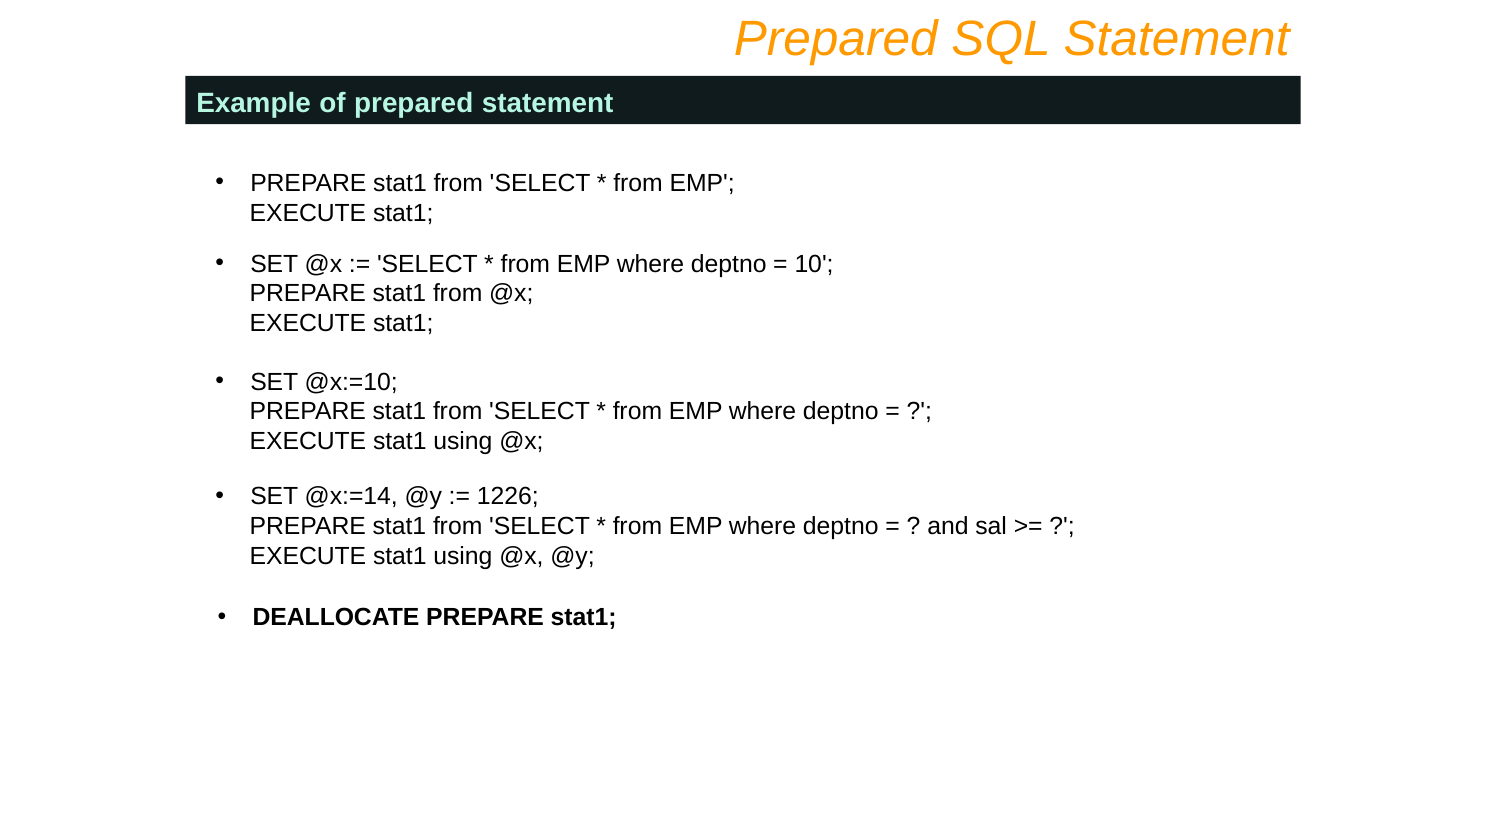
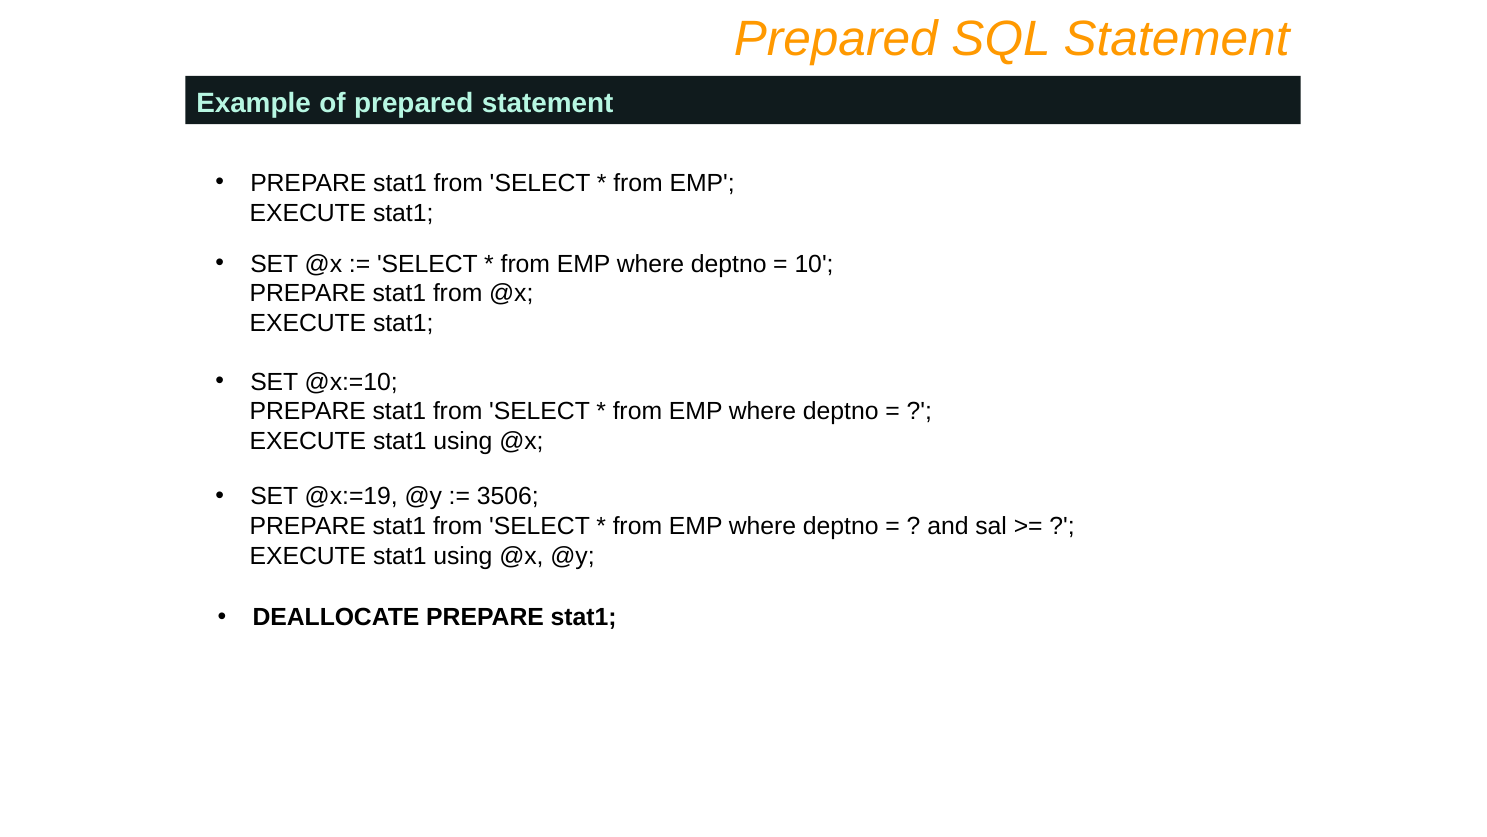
@x:=14: @x:=14 -> @x:=19 (351, 496)
1226: 1226 -> 3506 (508, 496)
